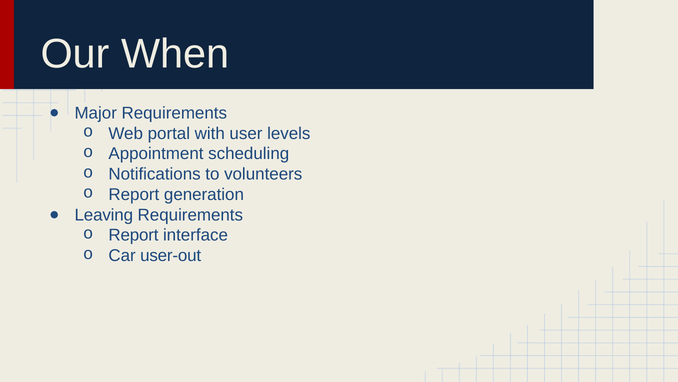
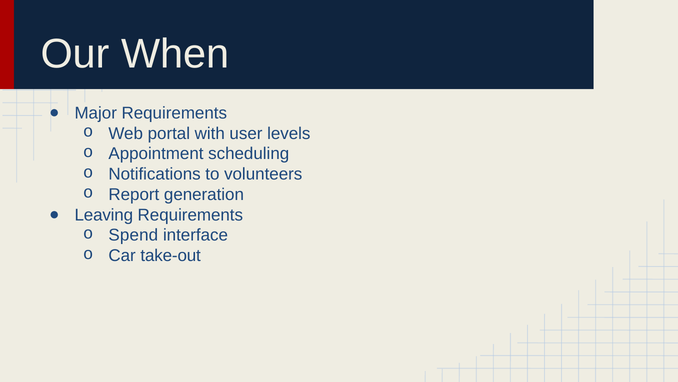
Report: Report -> Spend (133, 235)
user-out: user-out -> take-out (171, 255)
